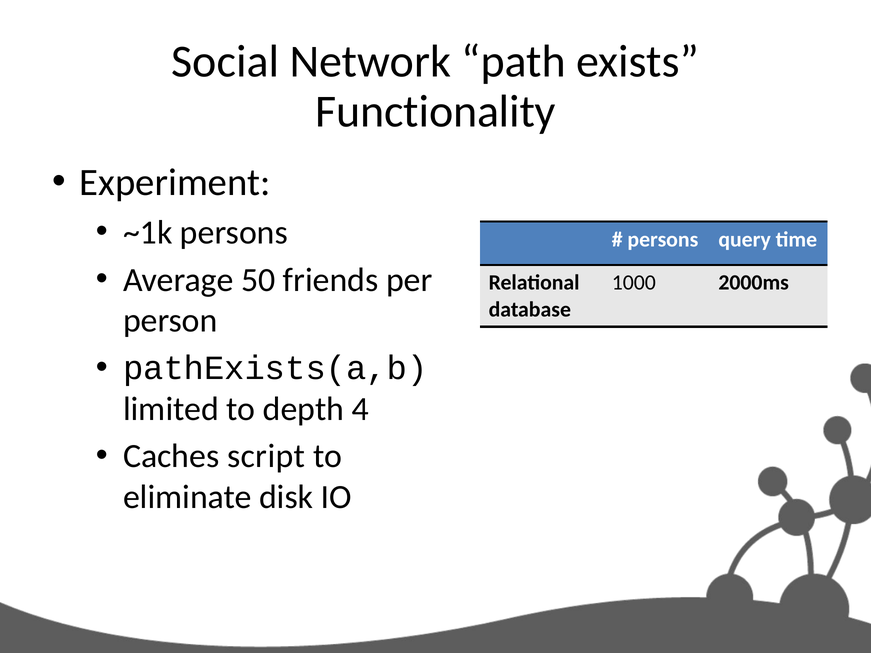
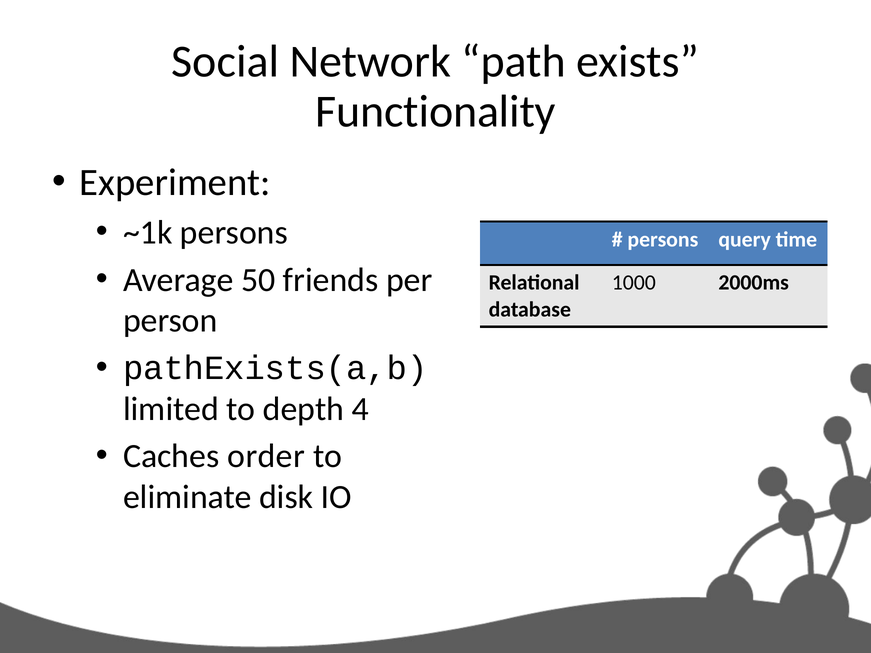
script: script -> order (266, 456)
